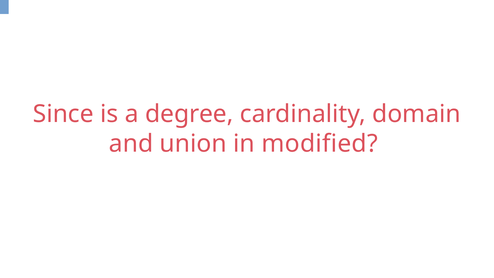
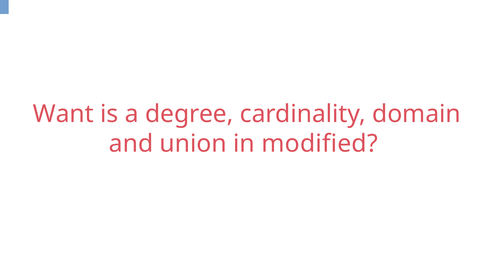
Since: Since -> Want (63, 114)
